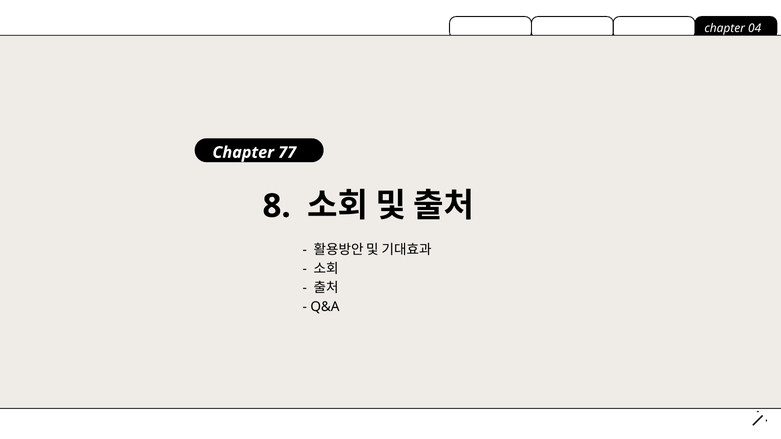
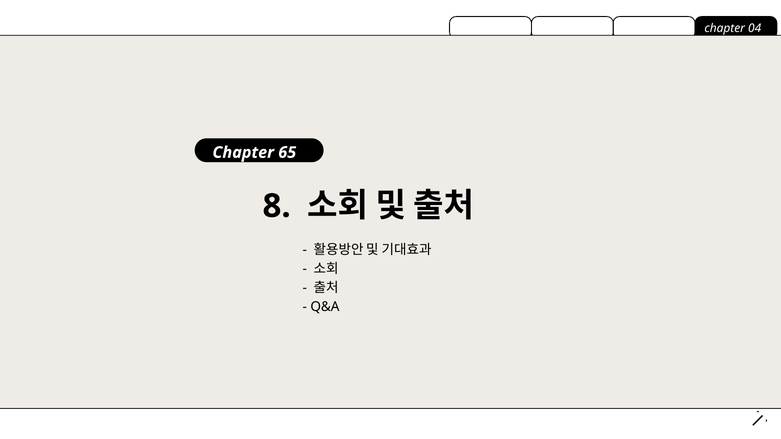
77: 77 -> 65 (287, 153)
